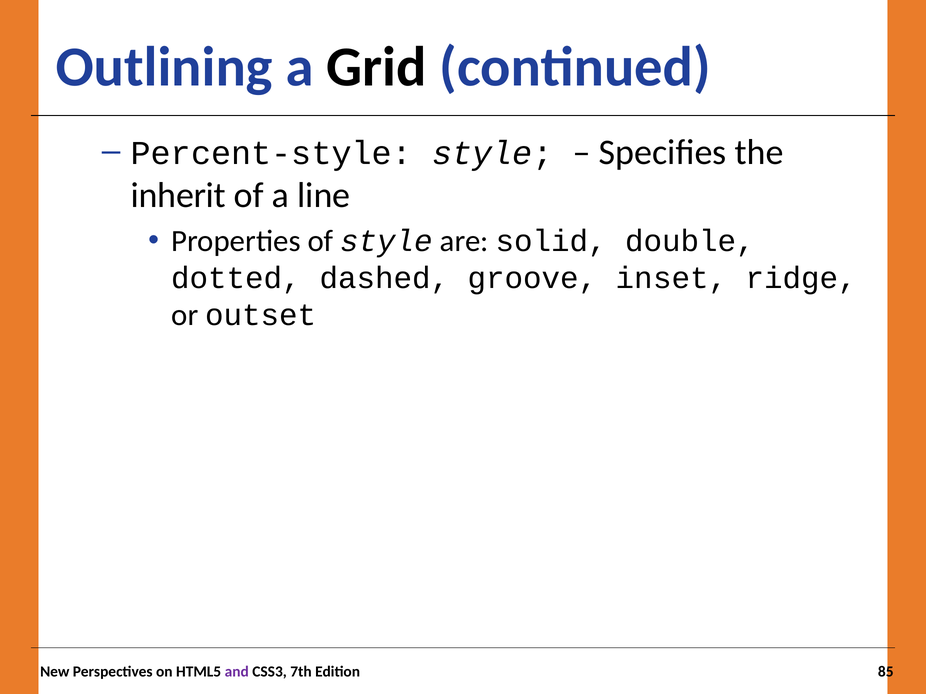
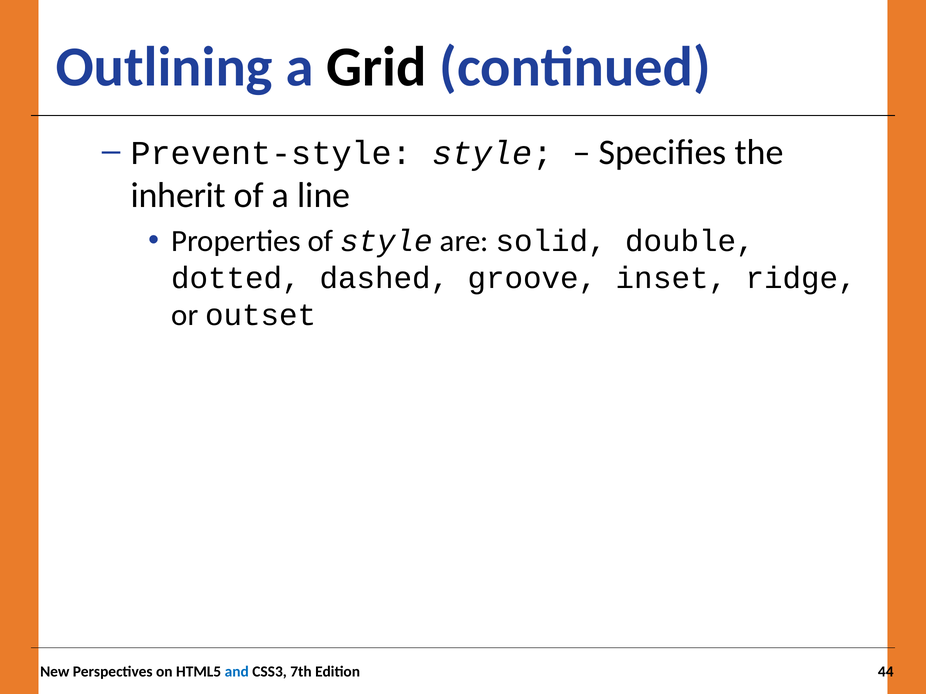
Percent-style: Percent-style -> Prevent-style (271, 153)
and colour: purple -> blue (237, 672)
85: 85 -> 44 (886, 672)
